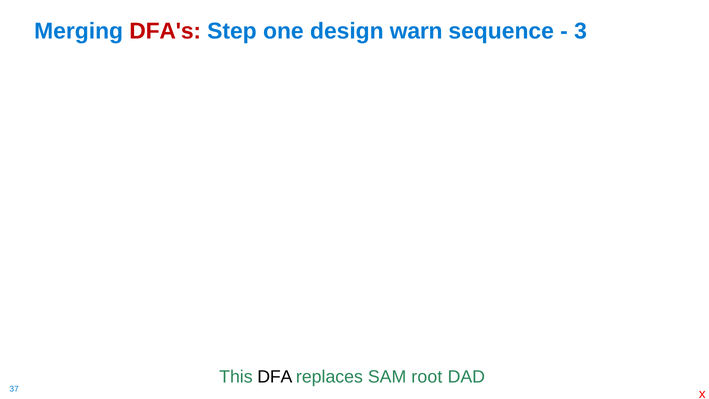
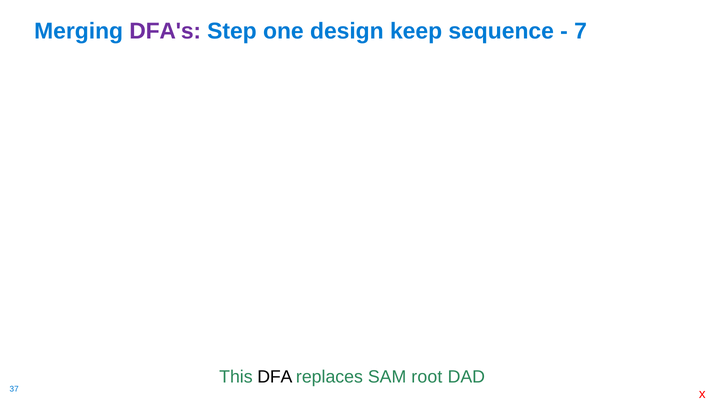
DFA's colour: red -> purple (165, 31)
warn: warn -> keep (416, 31)
3: 3 -> 7 (581, 31)
